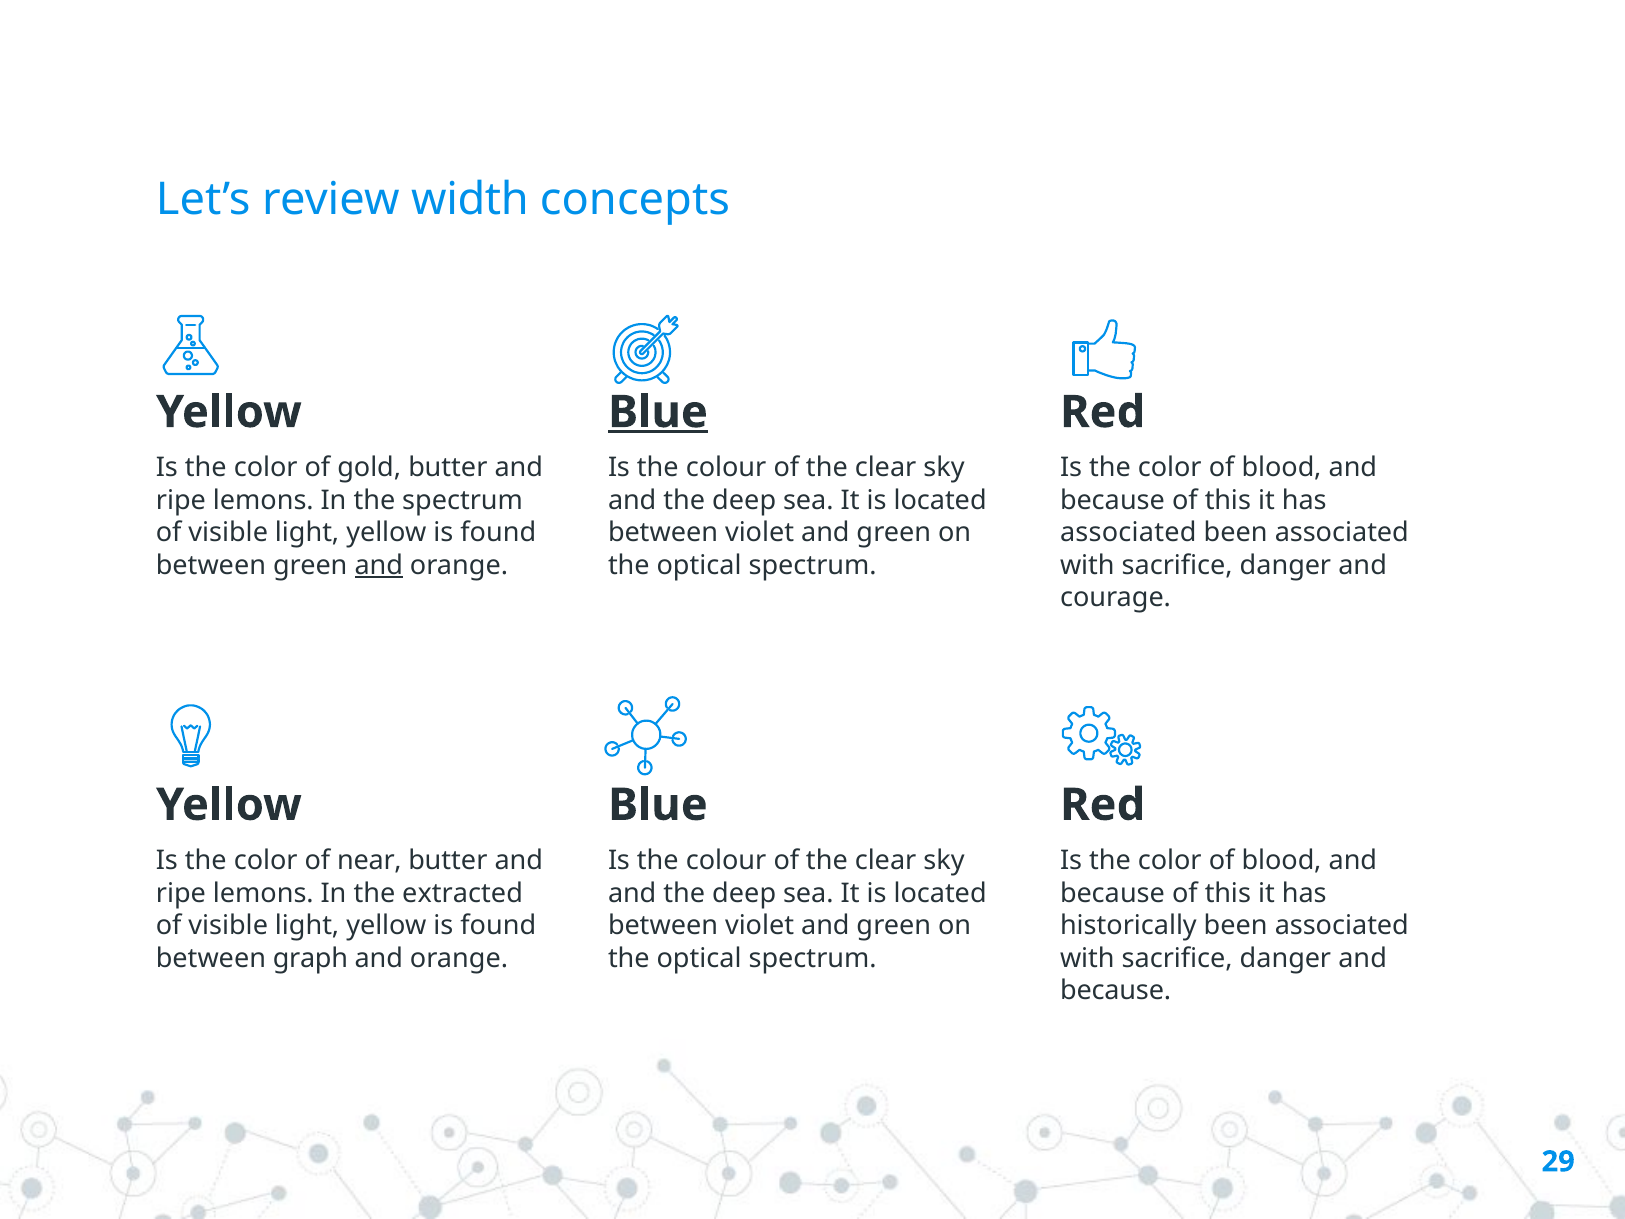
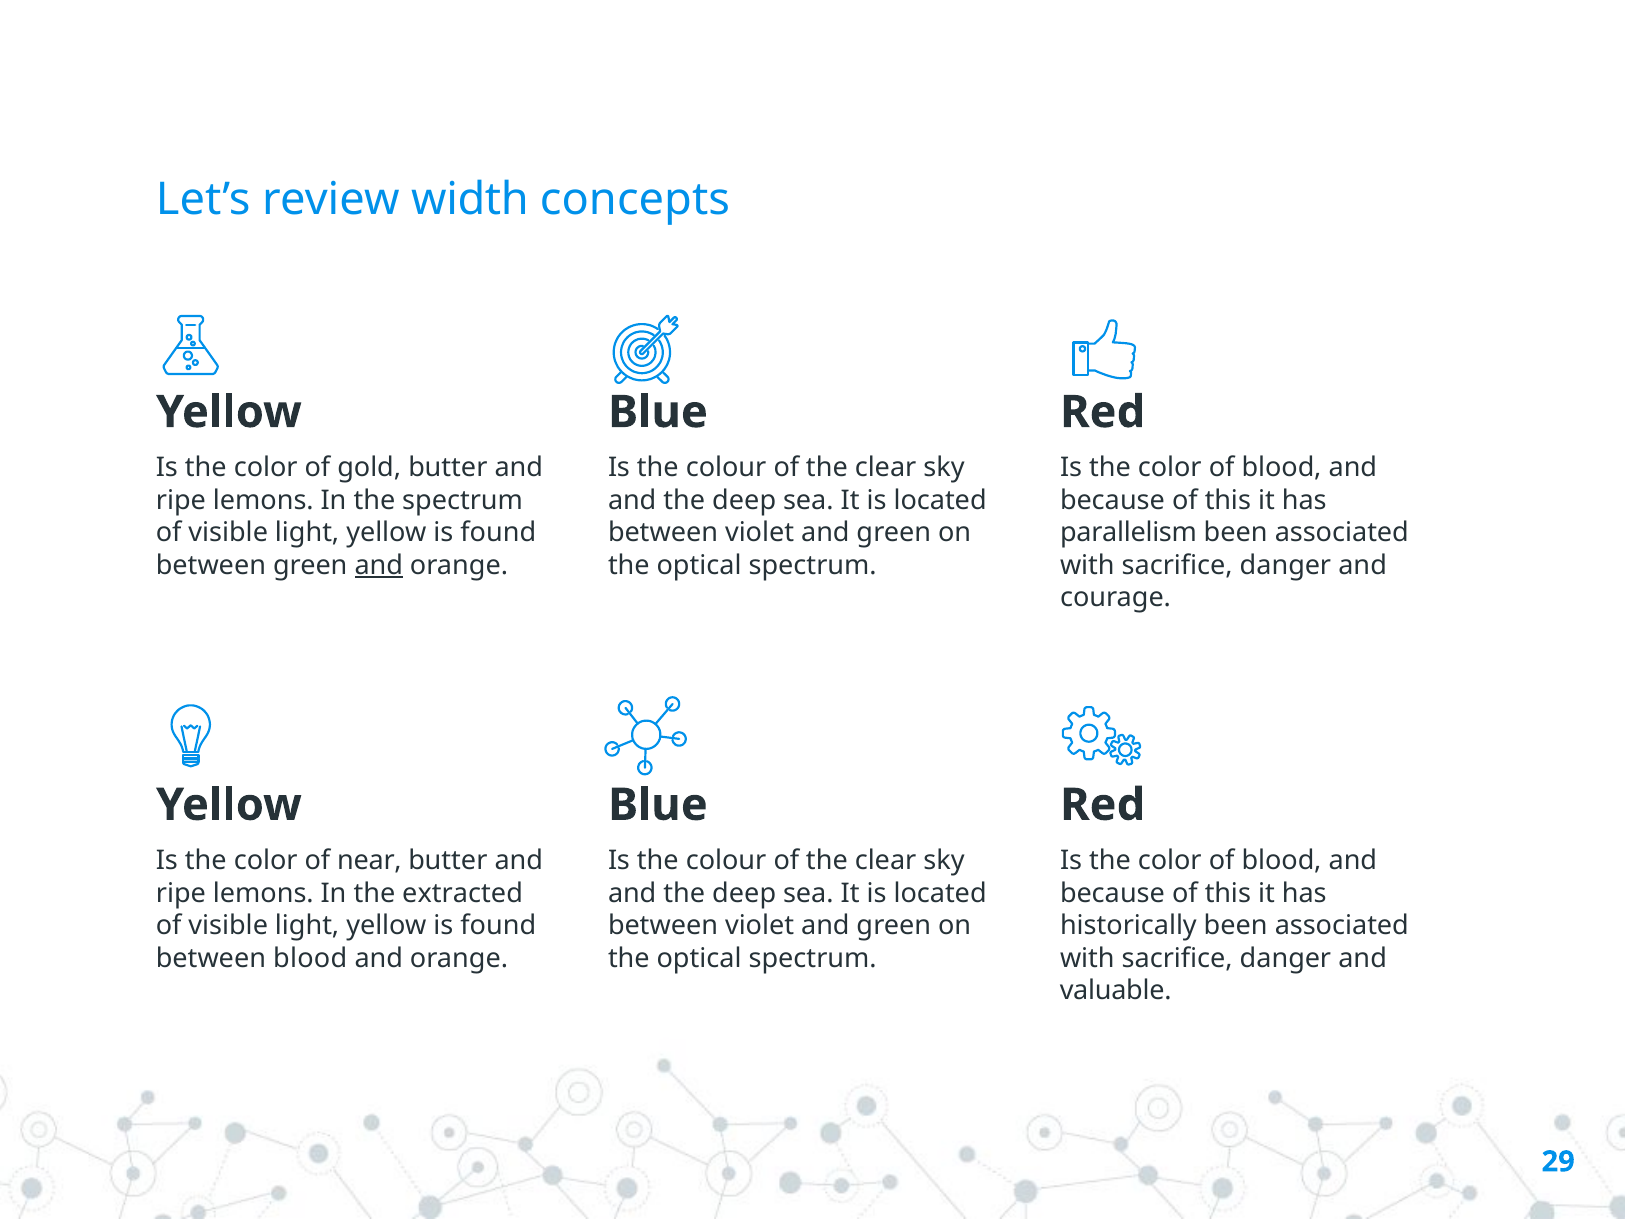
Blue underline: present -> none (658, 412)
associated: associated -> parallelism (1128, 533)
between graph: graph -> blood (310, 958)
because: because -> valuable (1116, 990)
